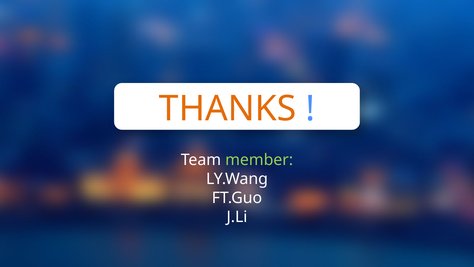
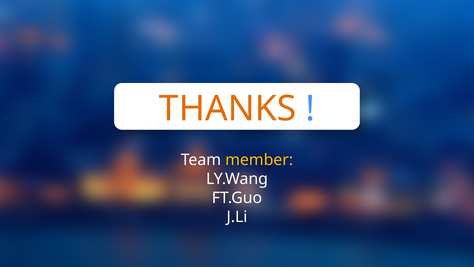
member colour: light green -> yellow (259, 160)
